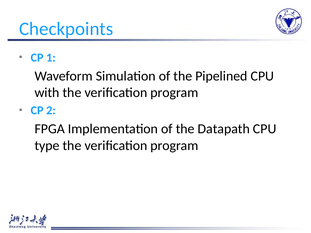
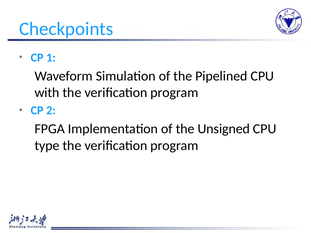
Datapath: Datapath -> Unsigned (224, 129)
